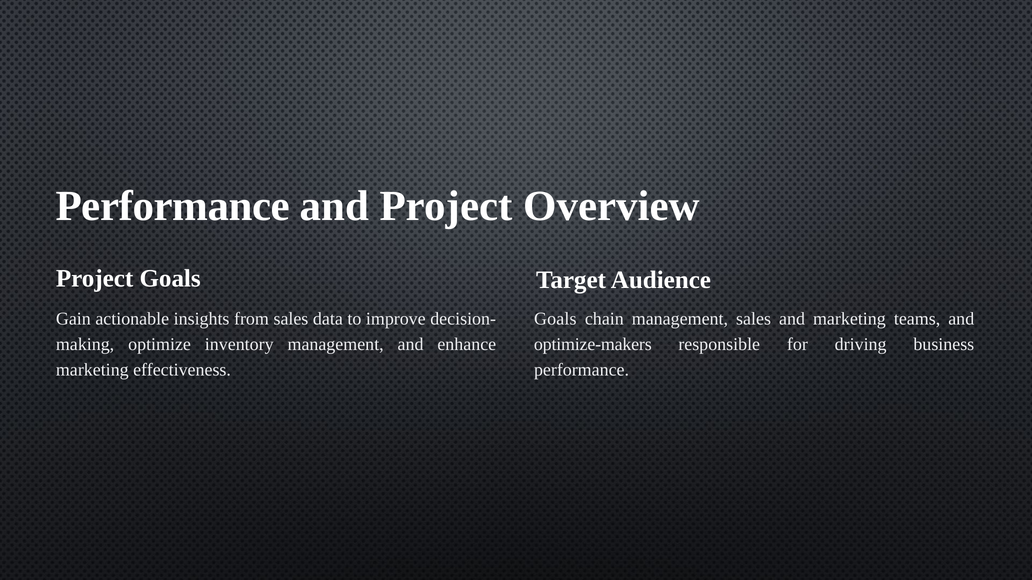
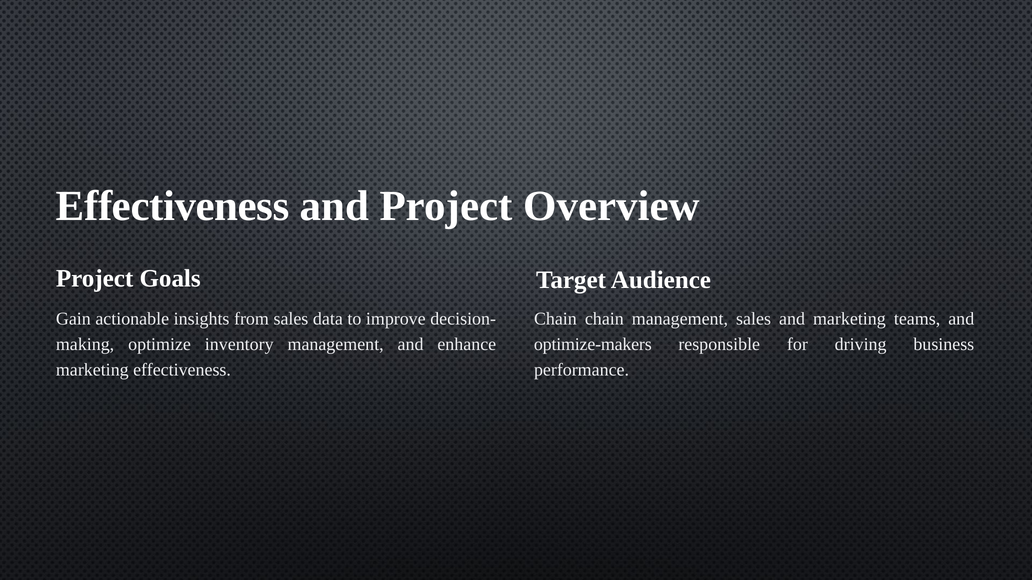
Performance: Performance -> Effectiveness (173, 206)
Goals: Goals -> Chain (555, 319)
